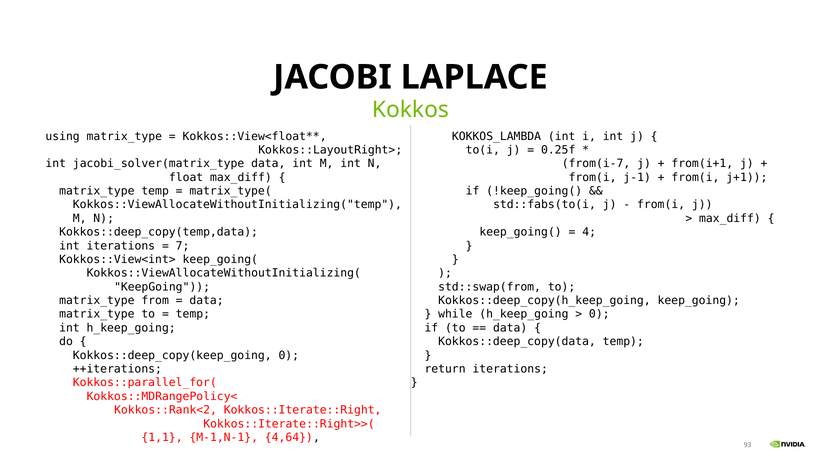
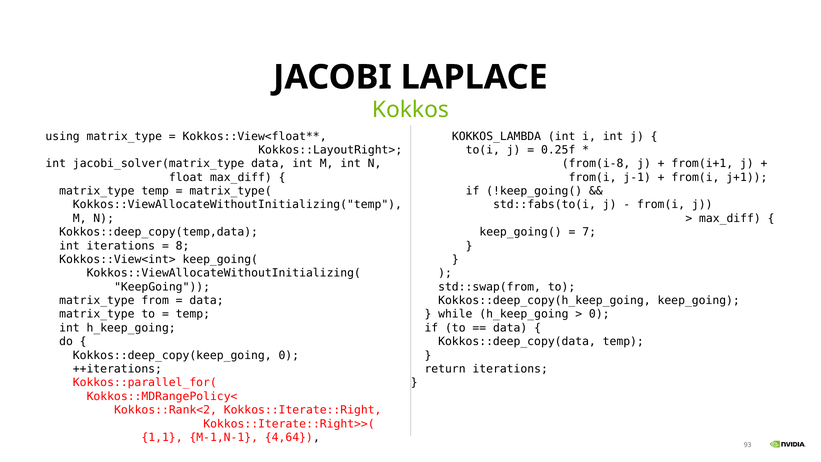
from(i-7: from(i-7 -> from(i-8 (596, 164)
4: 4 -> 7 (589, 232)
7: 7 -> 8 (183, 246)
